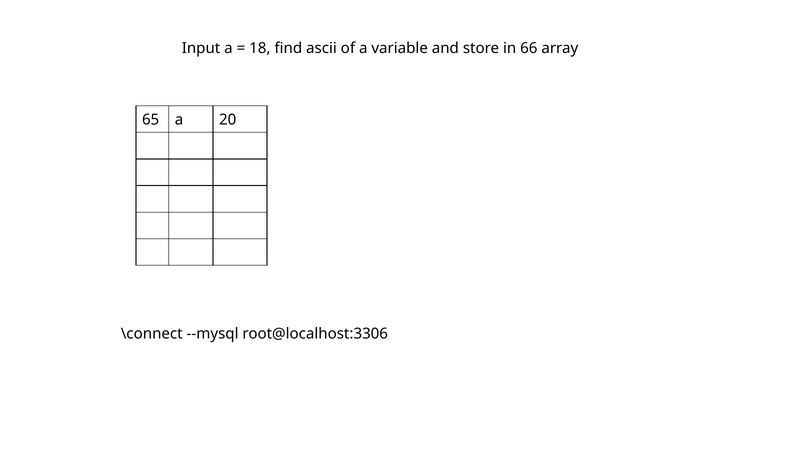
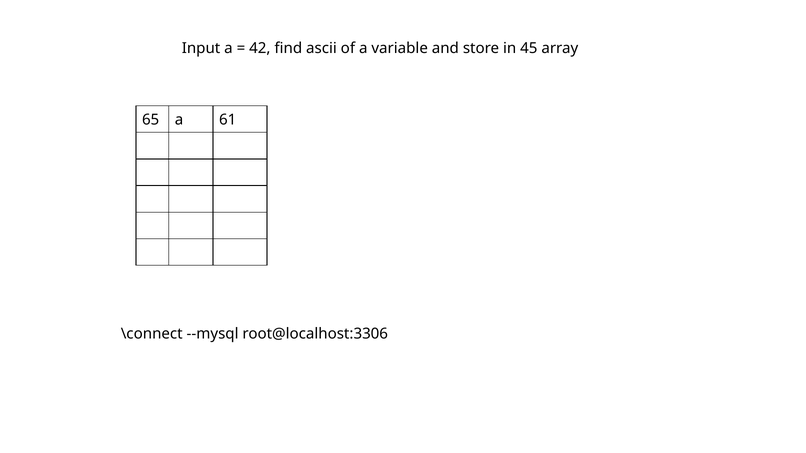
18: 18 -> 42 (260, 48)
66: 66 -> 45 (529, 48)
20: 20 -> 61 (228, 120)
